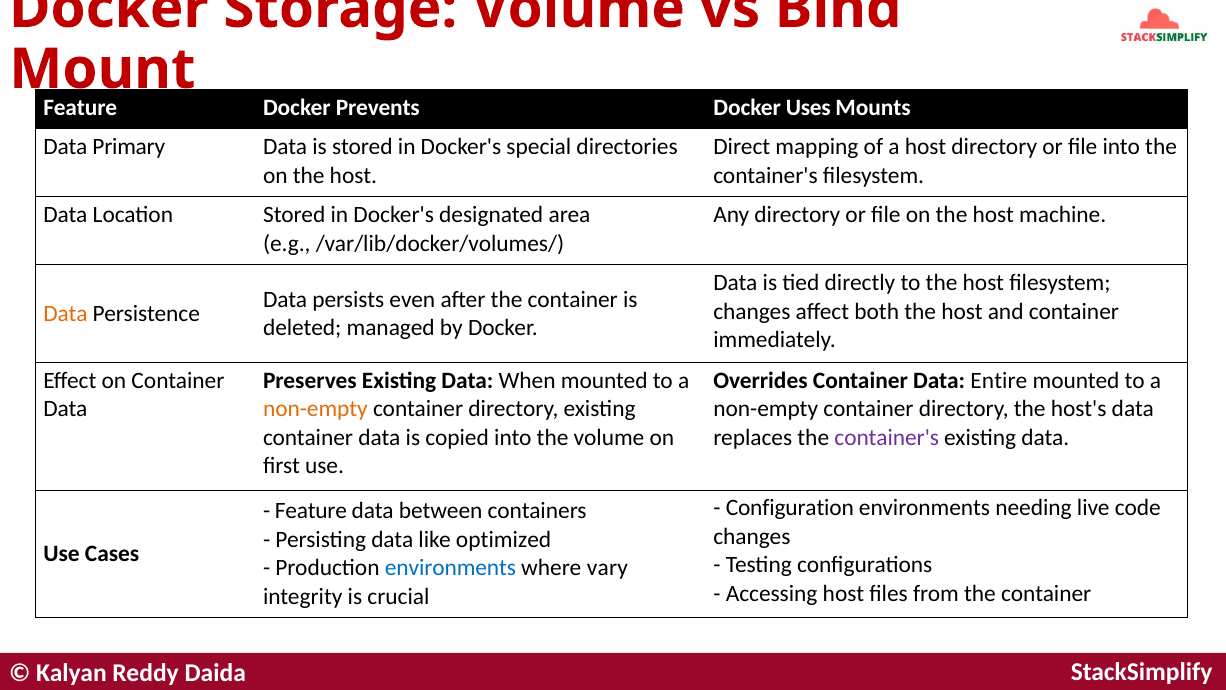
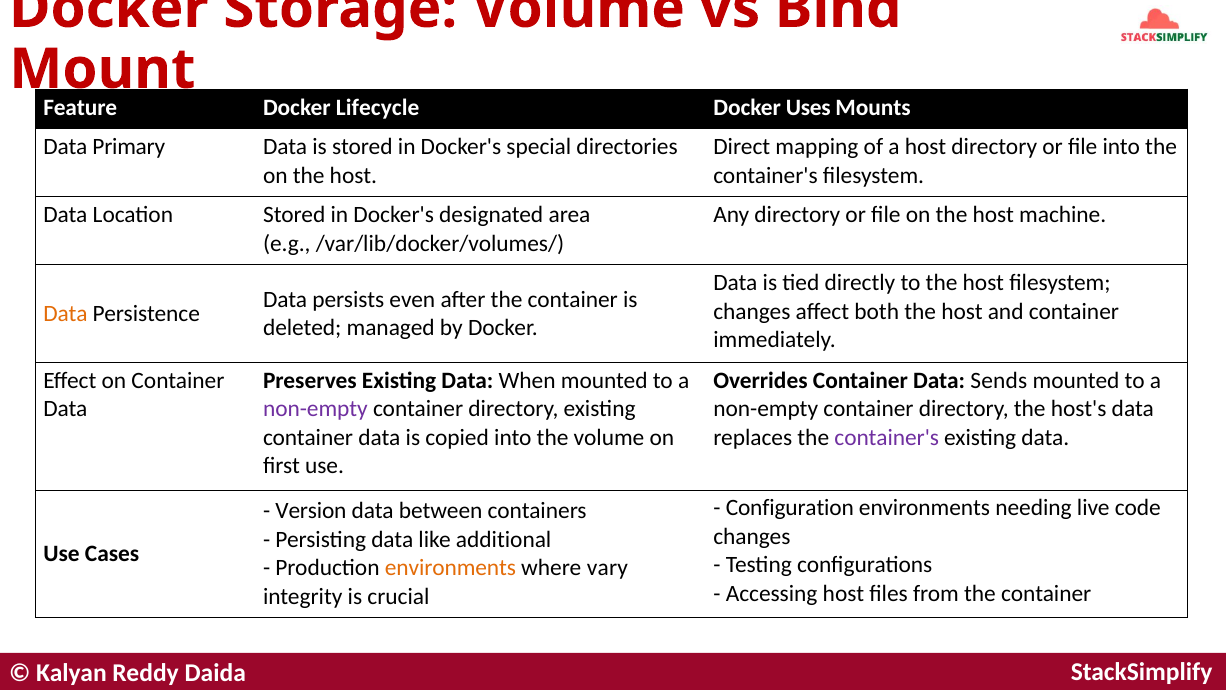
Prevents: Prevents -> Lifecycle (378, 107)
Entire: Entire -> Sends (999, 380)
non-empty colour: orange -> purple (315, 409)
Feature: Feature -> Version (311, 511)
optimized: optimized -> additional (504, 539)
environments colour: blue -> orange (450, 568)
